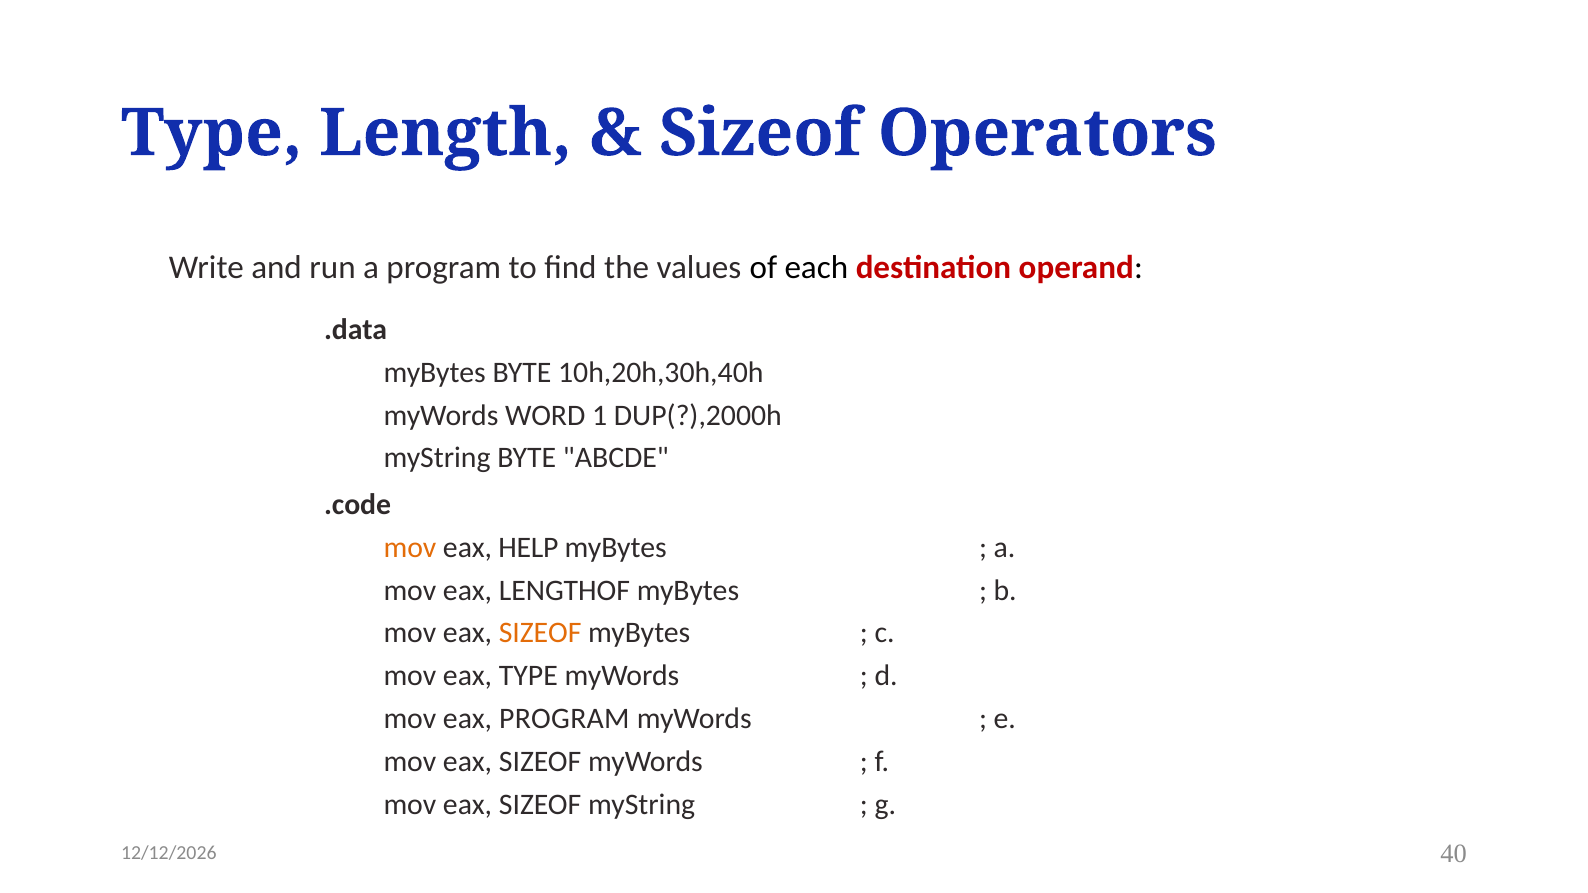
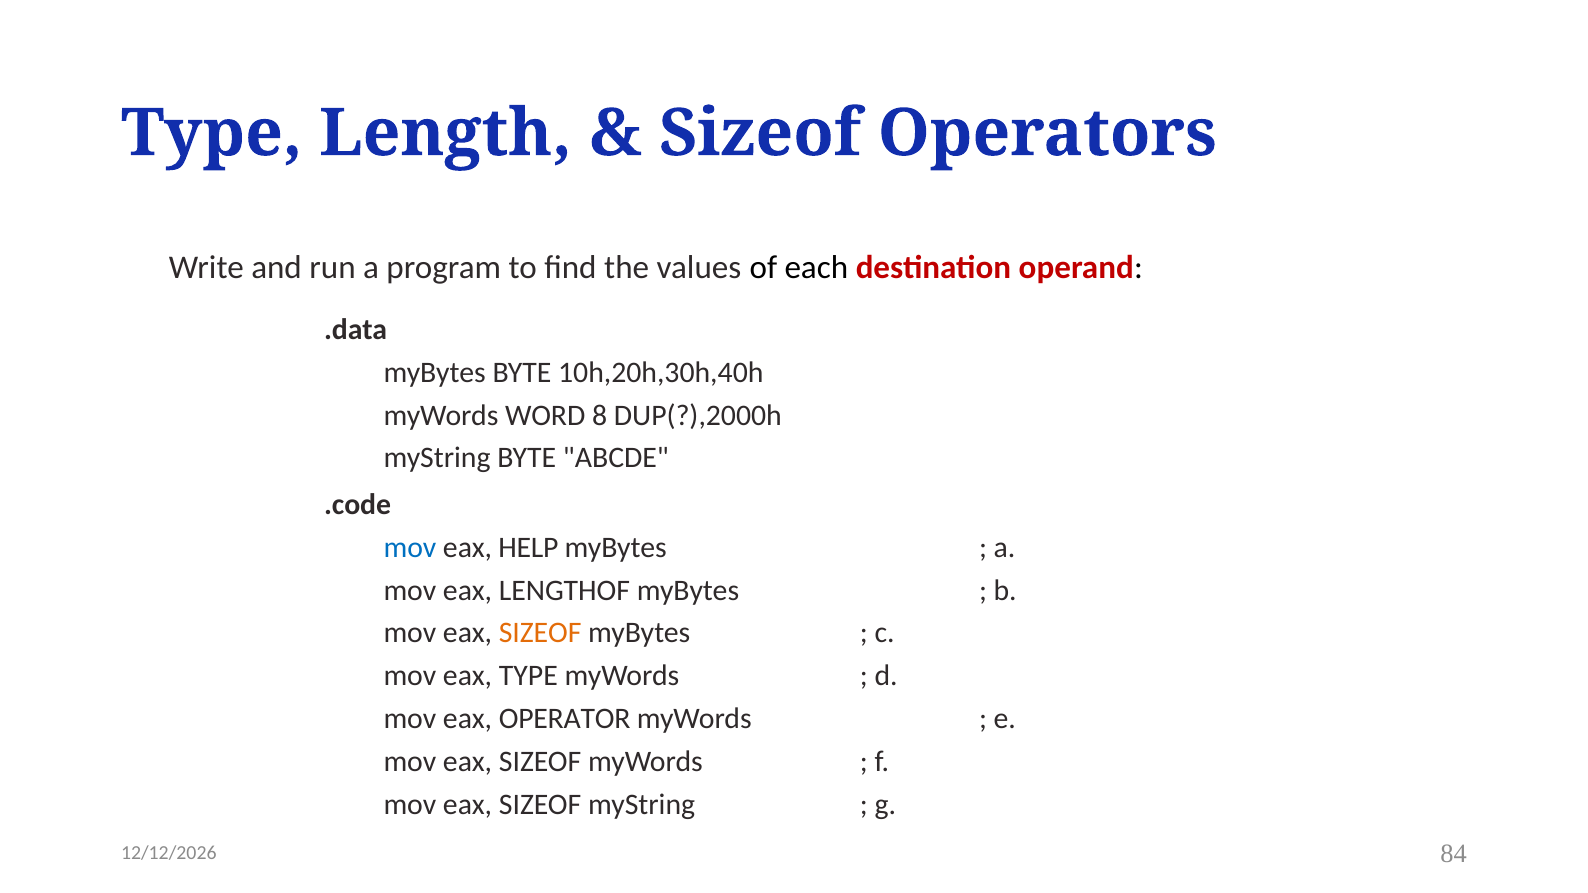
1: 1 -> 8 (600, 415)
mov colour: orange -> blue (410, 548)
eax PROGRAM: PROGRAM -> OPERATOR (565, 719)
40: 40 -> 84 (1454, 854)
